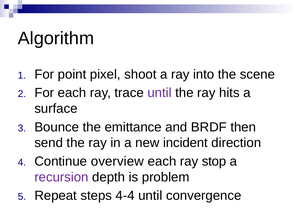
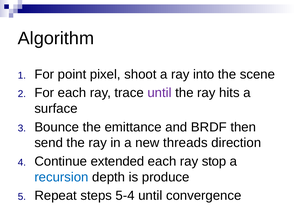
incident: incident -> threads (185, 143)
overview: overview -> extended (117, 161)
recursion colour: purple -> blue (61, 177)
problem: problem -> produce (166, 177)
4-4: 4-4 -> 5-4 (125, 195)
